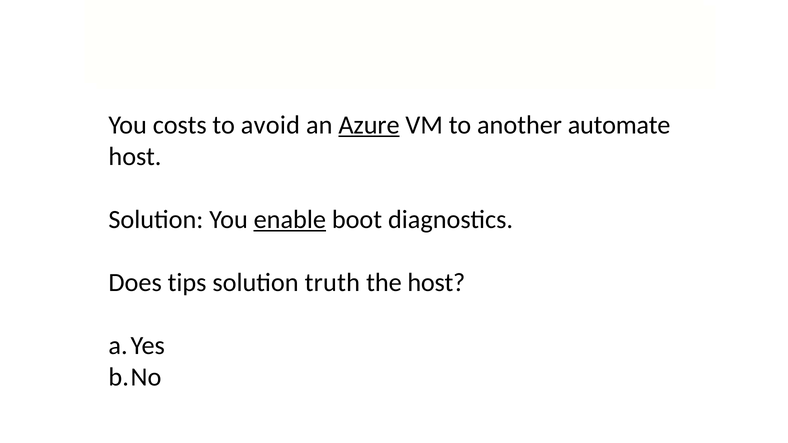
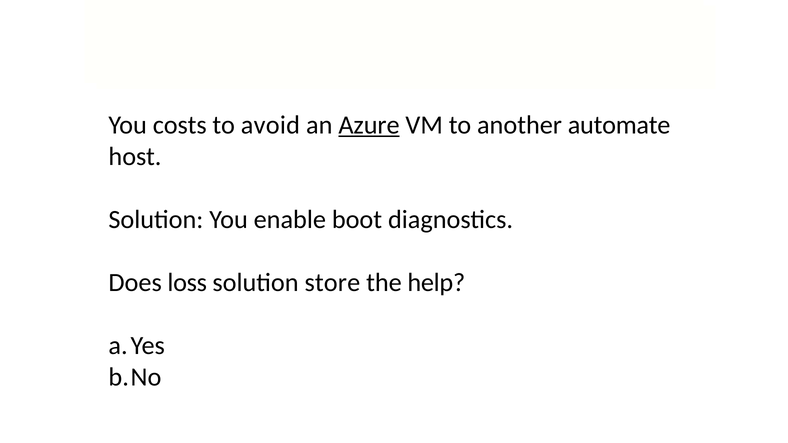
enable underline: present -> none (290, 220)
tips: tips -> loss (187, 283)
truth: truth -> store (332, 283)
the host: host -> help (436, 283)
